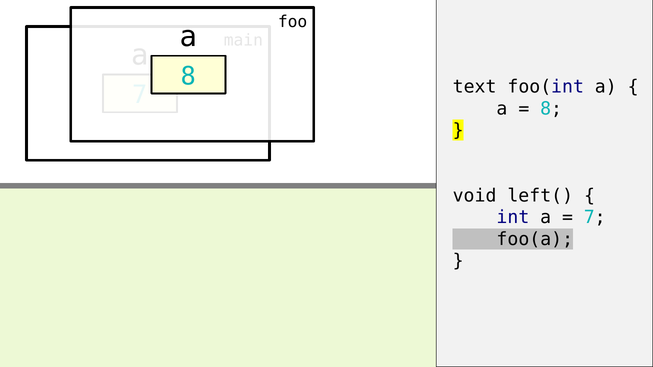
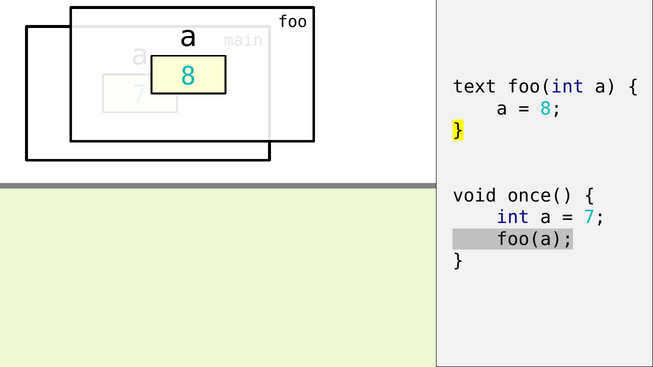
left(: left( -> once( (540, 196)
